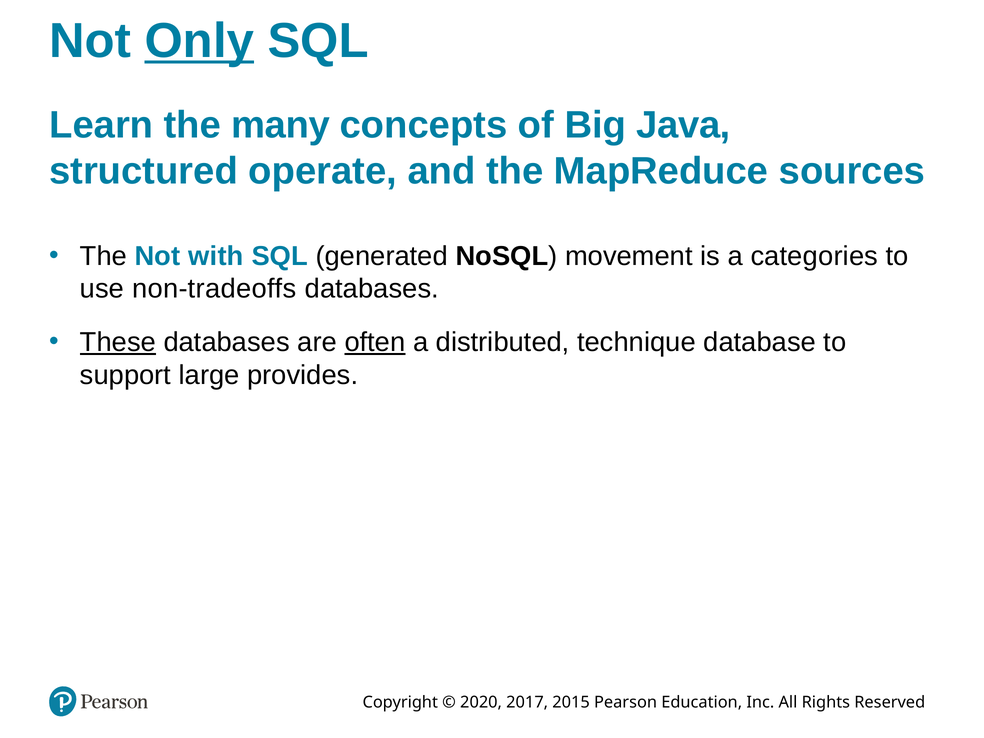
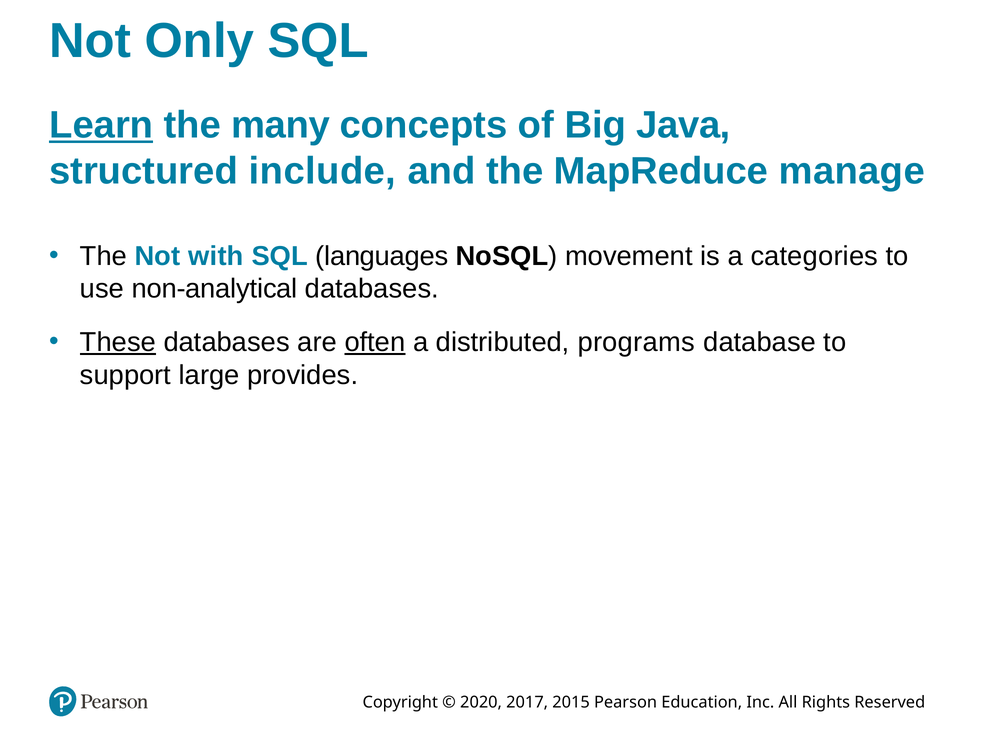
Only underline: present -> none (199, 41)
Learn underline: none -> present (101, 125)
operate: operate -> include (323, 171)
sources: sources -> manage (852, 171)
generated: generated -> languages (382, 256)
non-tradeoffs: non-tradeoffs -> non-analytical (215, 289)
technique: technique -> programs (636, 342)
